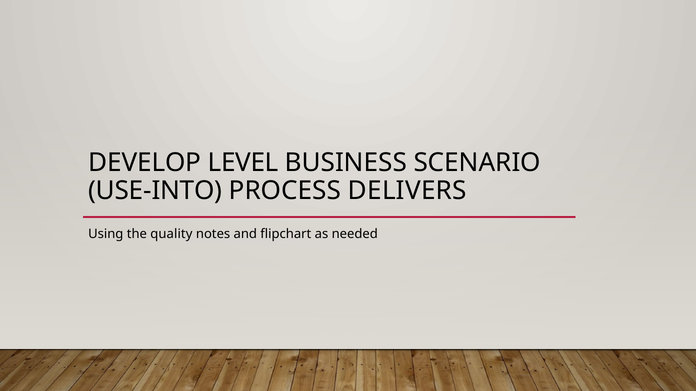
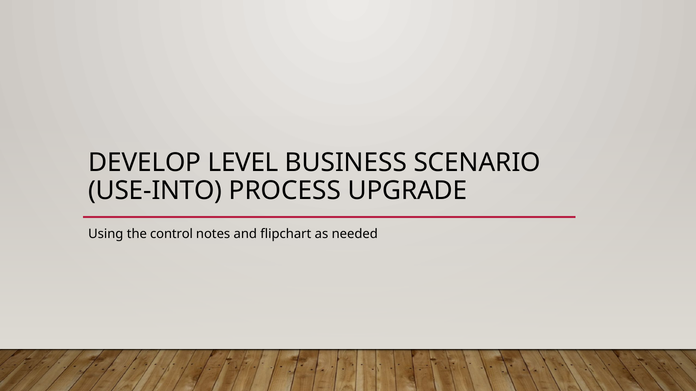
DELIVERS: DELIVERS -> UPGRADE (407, 191)
quality: quality -> control (172, 234)
